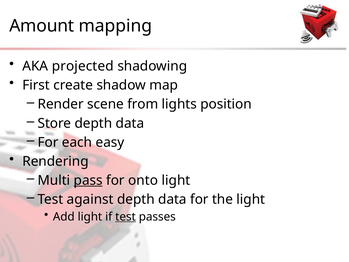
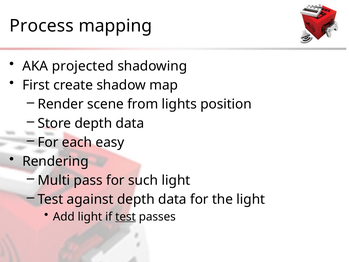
Amount: Amount -> Process (42, 26)
pass underline: present -> none (88, 180)
onto: onto -> such (143, 180)
